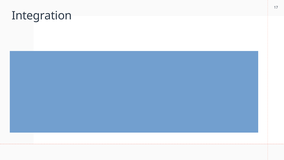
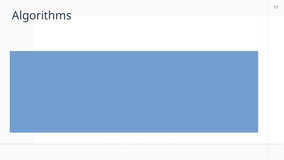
Integration: Integration -> Algorithms (42, 16)
